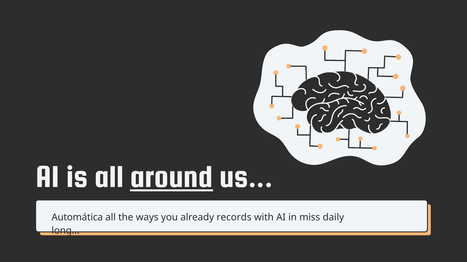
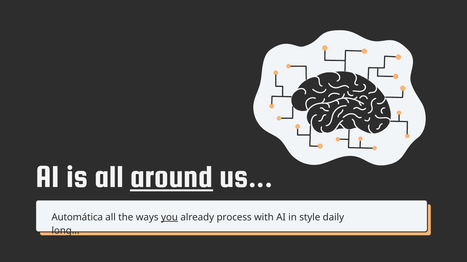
you underline: none -> present (169, 218)
records: records -> process (234, 218)
miss: miss -> style (310, 218)
